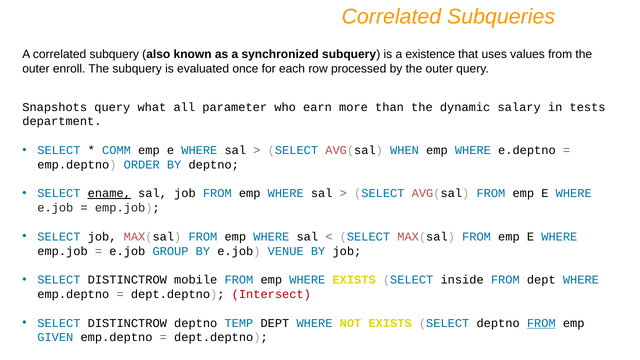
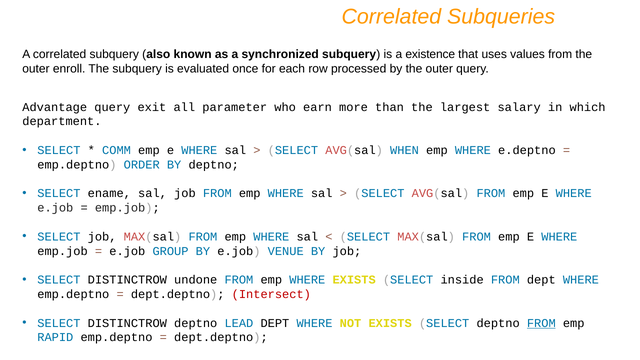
Snapshots: Snapshots -> Advantage (55, 107)
what: what -> exit (152, 107)
dynamic: dynamic -> largest (465, 107)
tests: tests -> which (588, 107)
ename underline: present -> none (109, 193)
mobile: mobile -> undone (196, 280)
TEMP: TEMP -> LEAD (239, 323)
GIVEN: GIVEN -> RAPID (55, 337)
